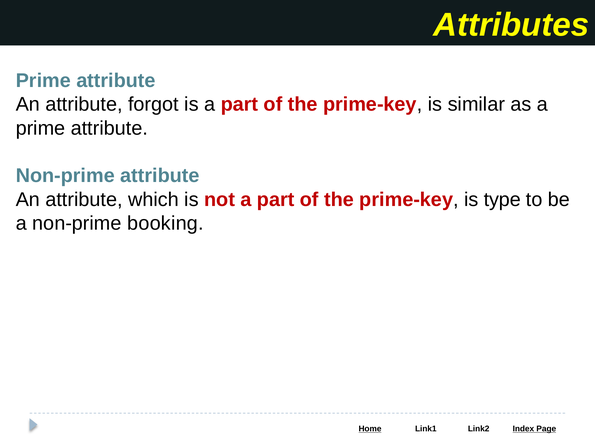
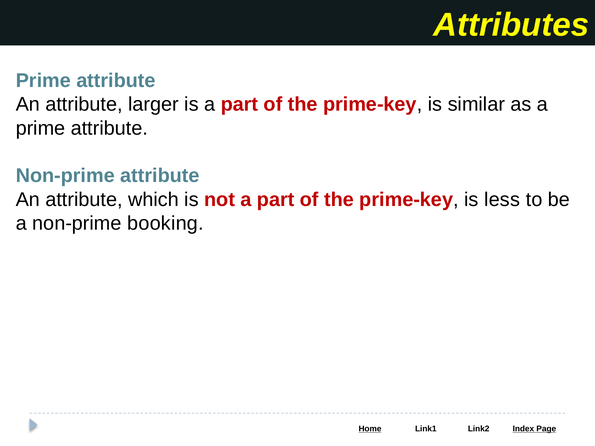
forgot: forgot -> larger (153, 104)
type: type -> less (502, 200)
